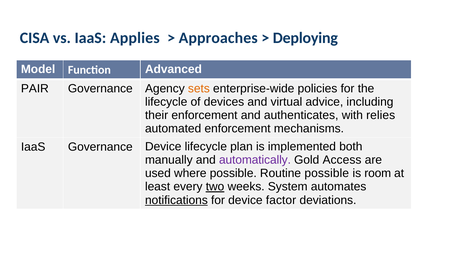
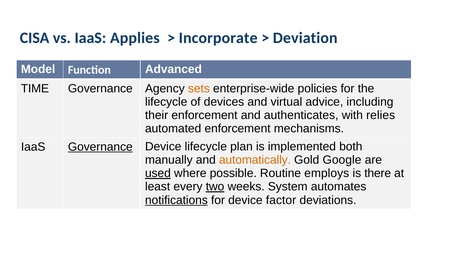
Approaches: Approaches -> Incorporate (218, 38)
Deploying: Deploying -> Deviation (305, 38)
PAIR: PAIR -> TIME (35, 89)
Governance underline: none -> present (100, 147)
automatically colour: purple -> orange (255, 160)
Access: Access -> Google (342, 160)
used underline: none -> present (158, 173)
Routine possible: possible -> employs (327, 173)
room: room -> there (378, 173)
